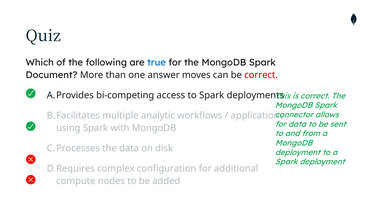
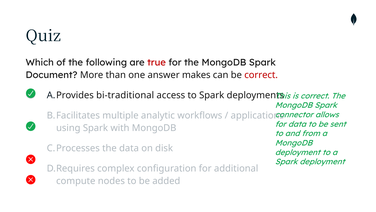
true colour: blue -> red (157, 62)
moves: moves -> makes (196, 75)
bi-competing: bi-competing -> bi-traditional (125, 95)
